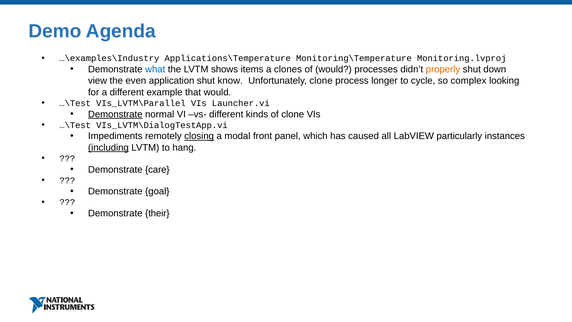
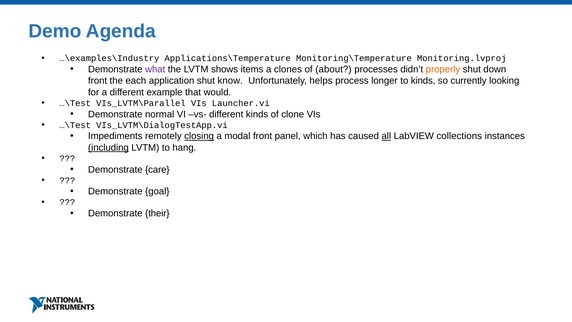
what colour: blue -> purple (155, 69)
of would: would -> about (333, 69)
view: view -> front (98, 81)
even: even -> each (136, 81)
Unfortunately clone: clone -> helps (321, 81)
to cycle: cycle -> kinds (423, 81)
complex: complex -> currently (469, 81)
Demonstrate underline: present -> none (115, 114)
all underline: none -> present (386, 136)
particularly: particularly -> collections (459, 136)
